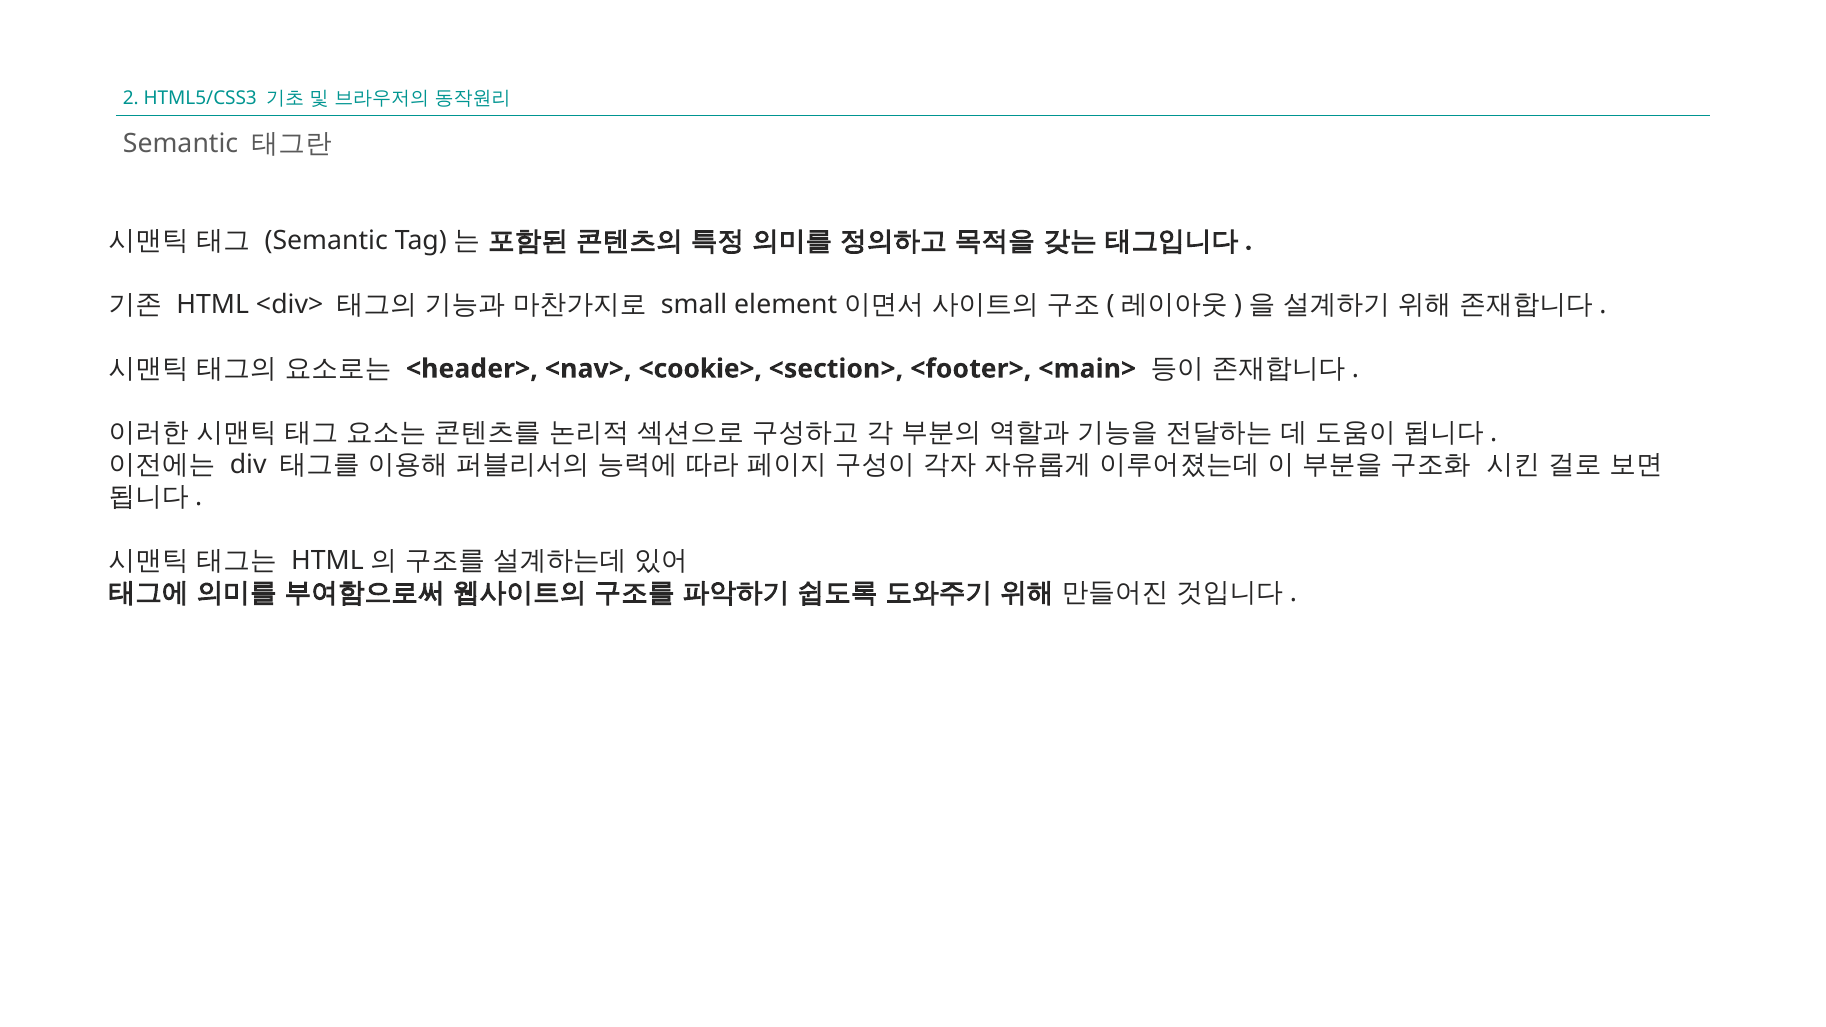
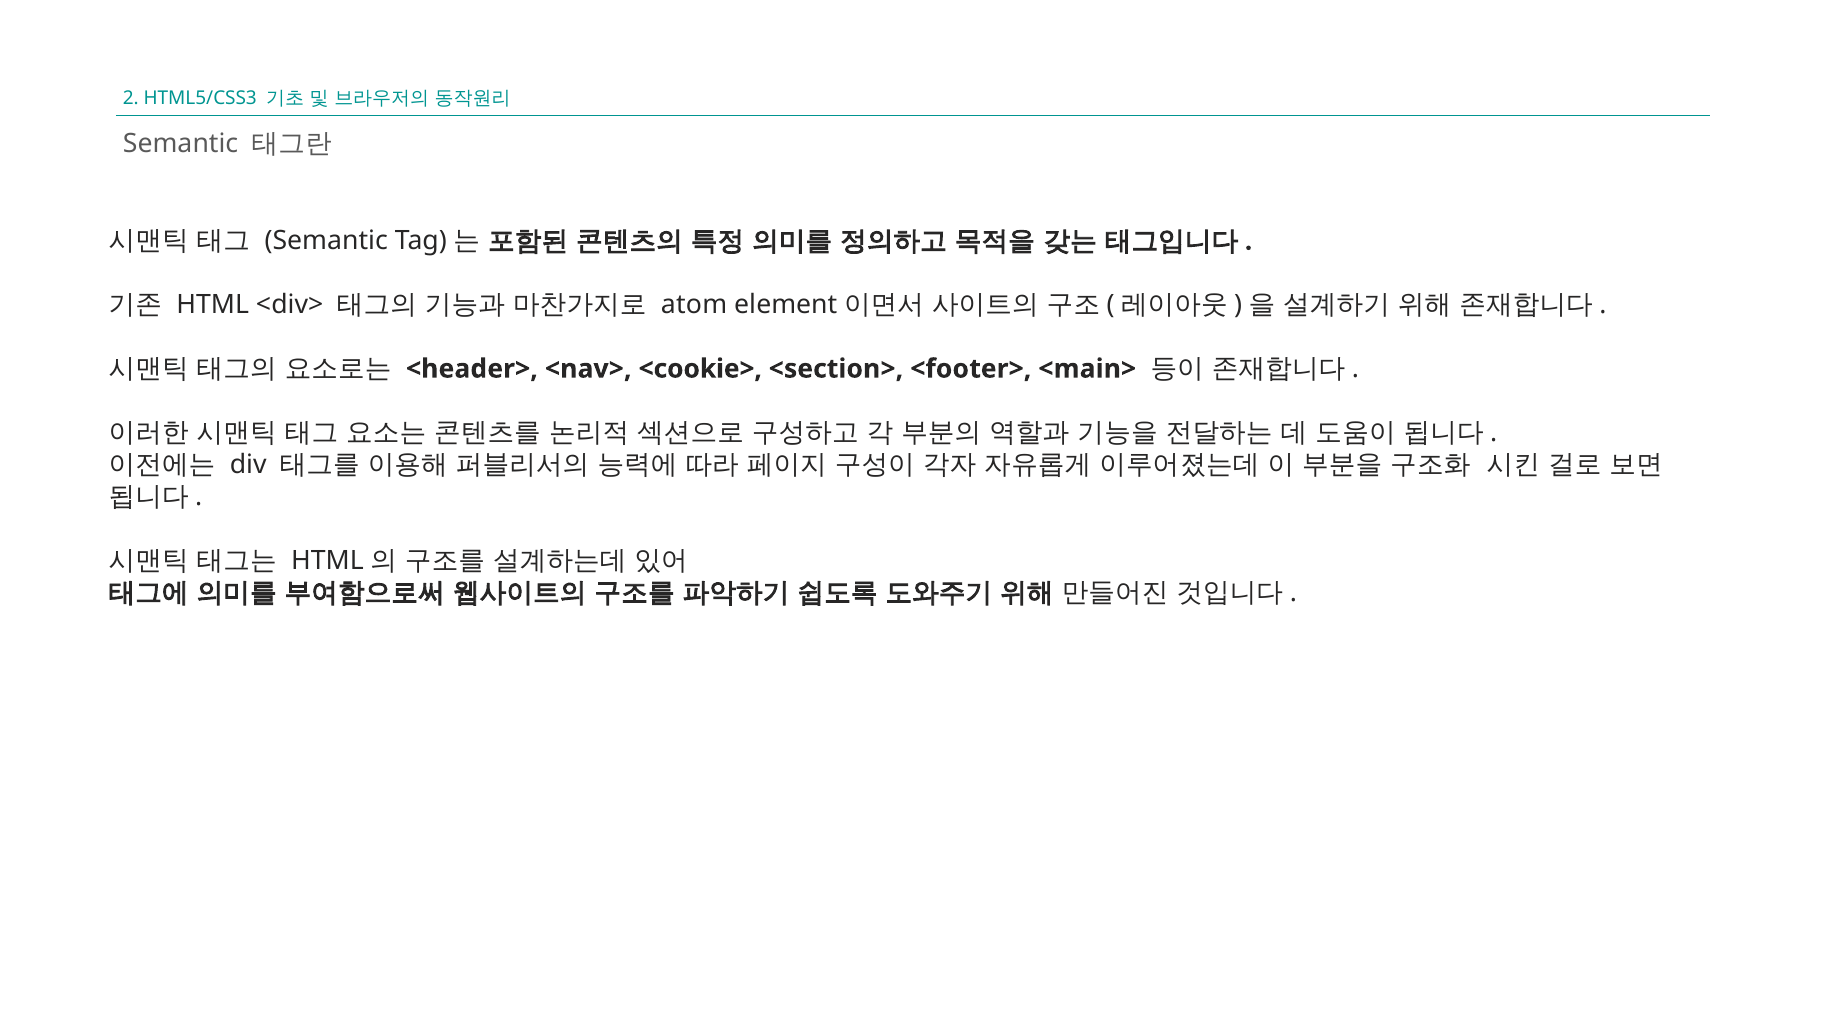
small: small -> atom (694, 305)
